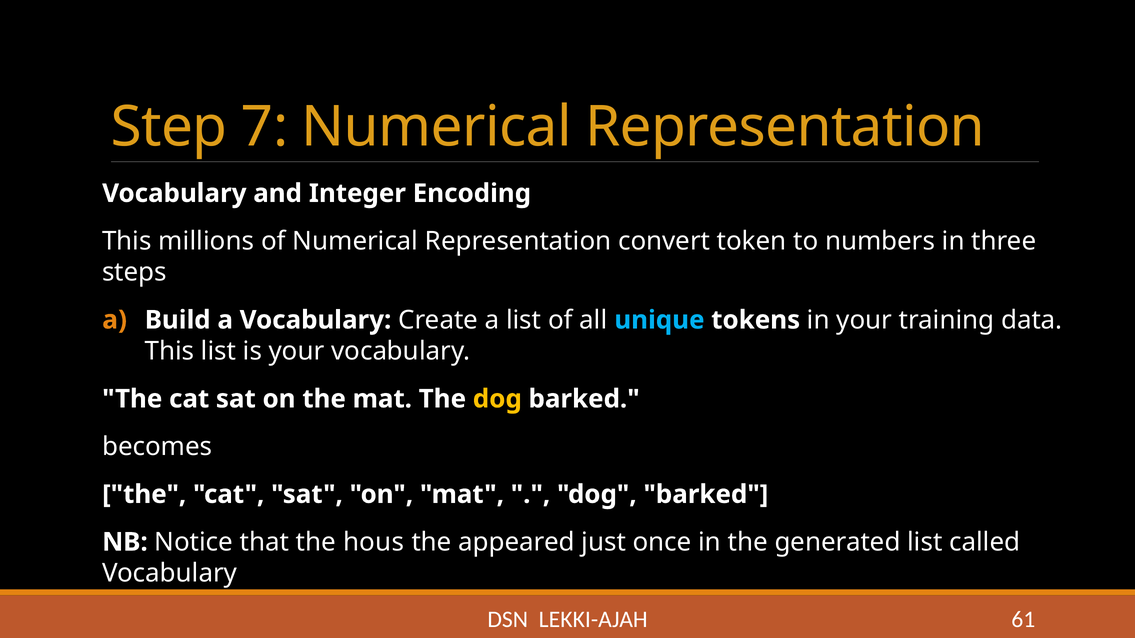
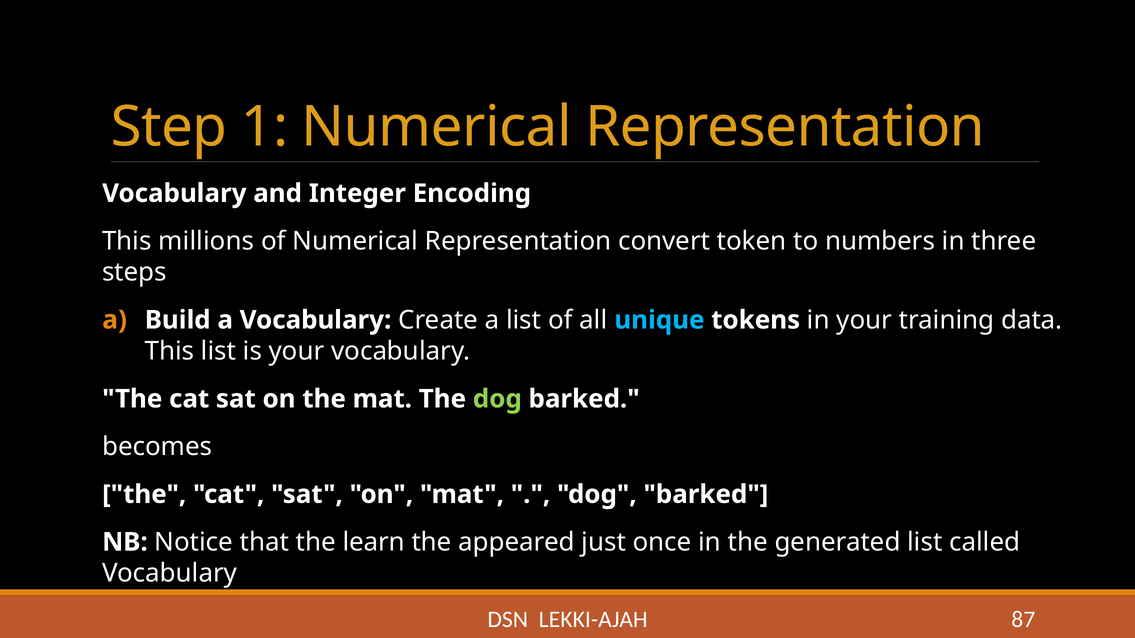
7: 7 -> 1 (265, 127)
dog colour: yellow -> light green (497, 399)
hous: hous -> learn (374, 542)
61: 61 -> 87 (1023, 620)
